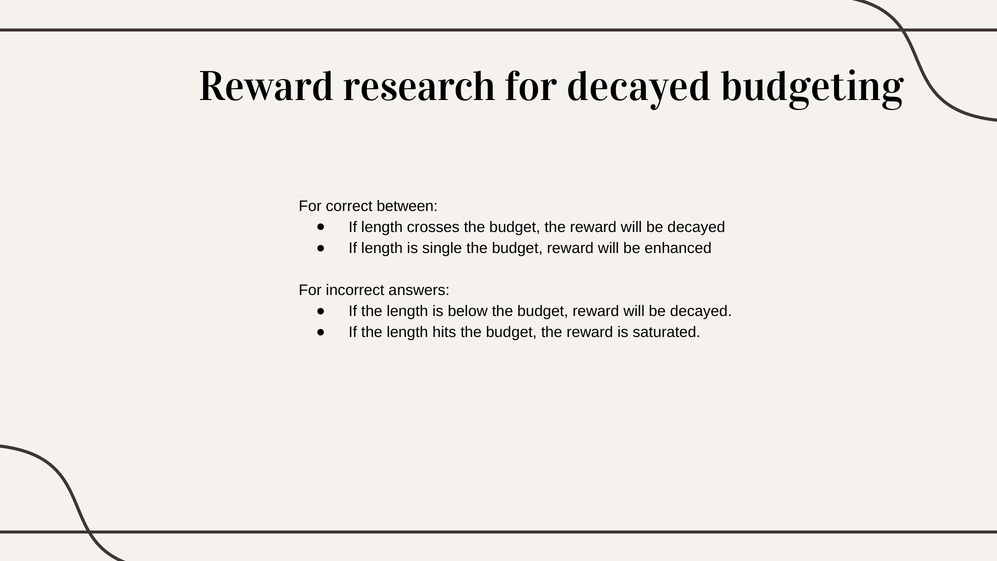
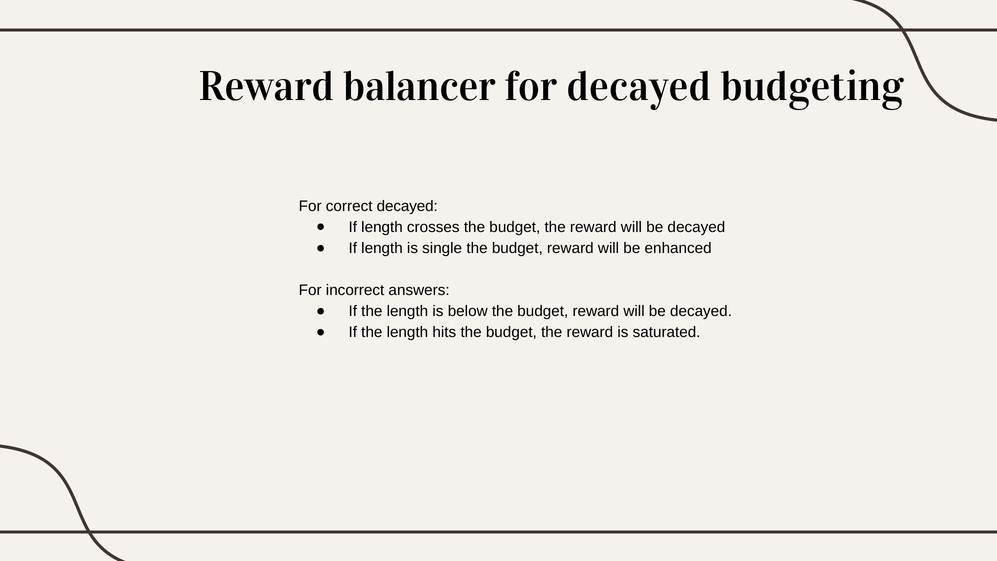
research: research -> balancer (419, 86)
correct between: between -> decayed (407, 206)
